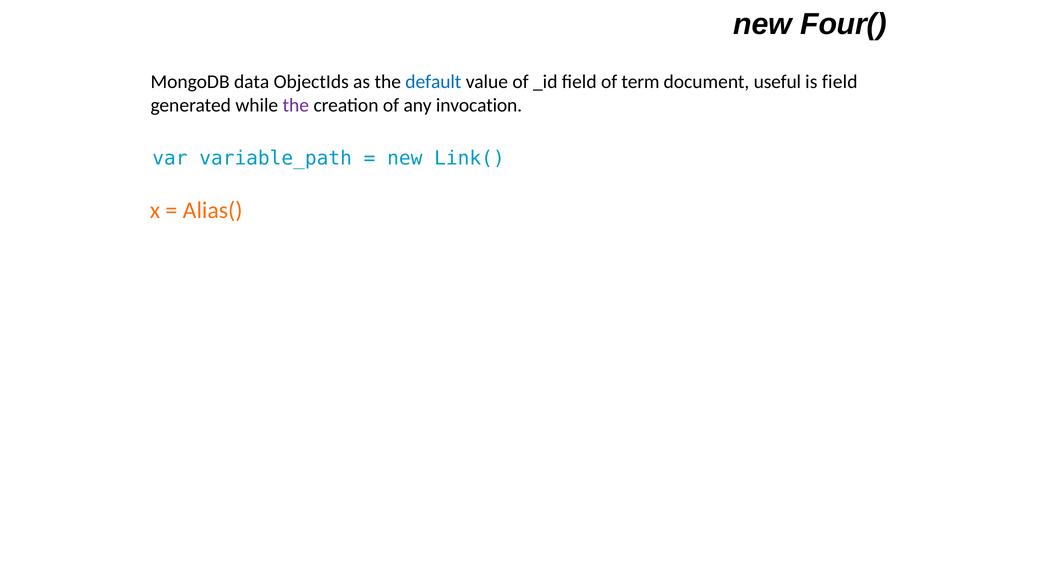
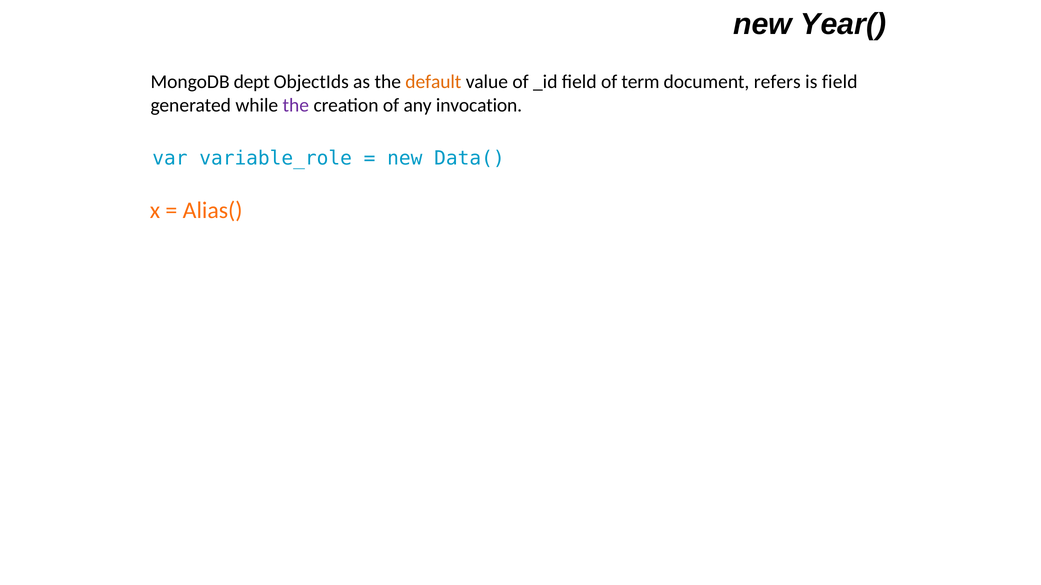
Four(: Four( -> Year( (843, 24)
data: data -> dept (252, 82)
default colour: blue -> orange (433, 82)
useful: useful -> refers (777, 82)
variable_path: variable_path -> variable_role (276, 159)
Link(: Link( -> Data( (469, 159)
